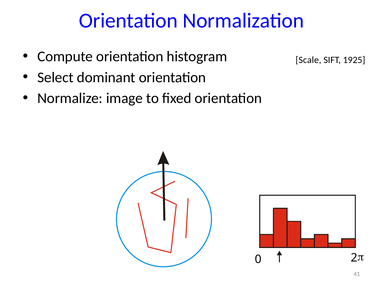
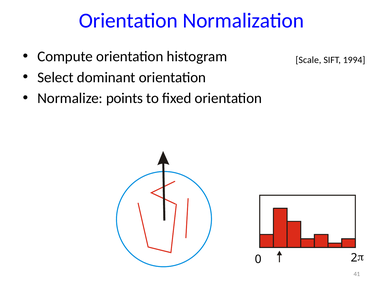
1925: 1925 -> 1994 (354, 60)
image: image -> points (125, 98)
